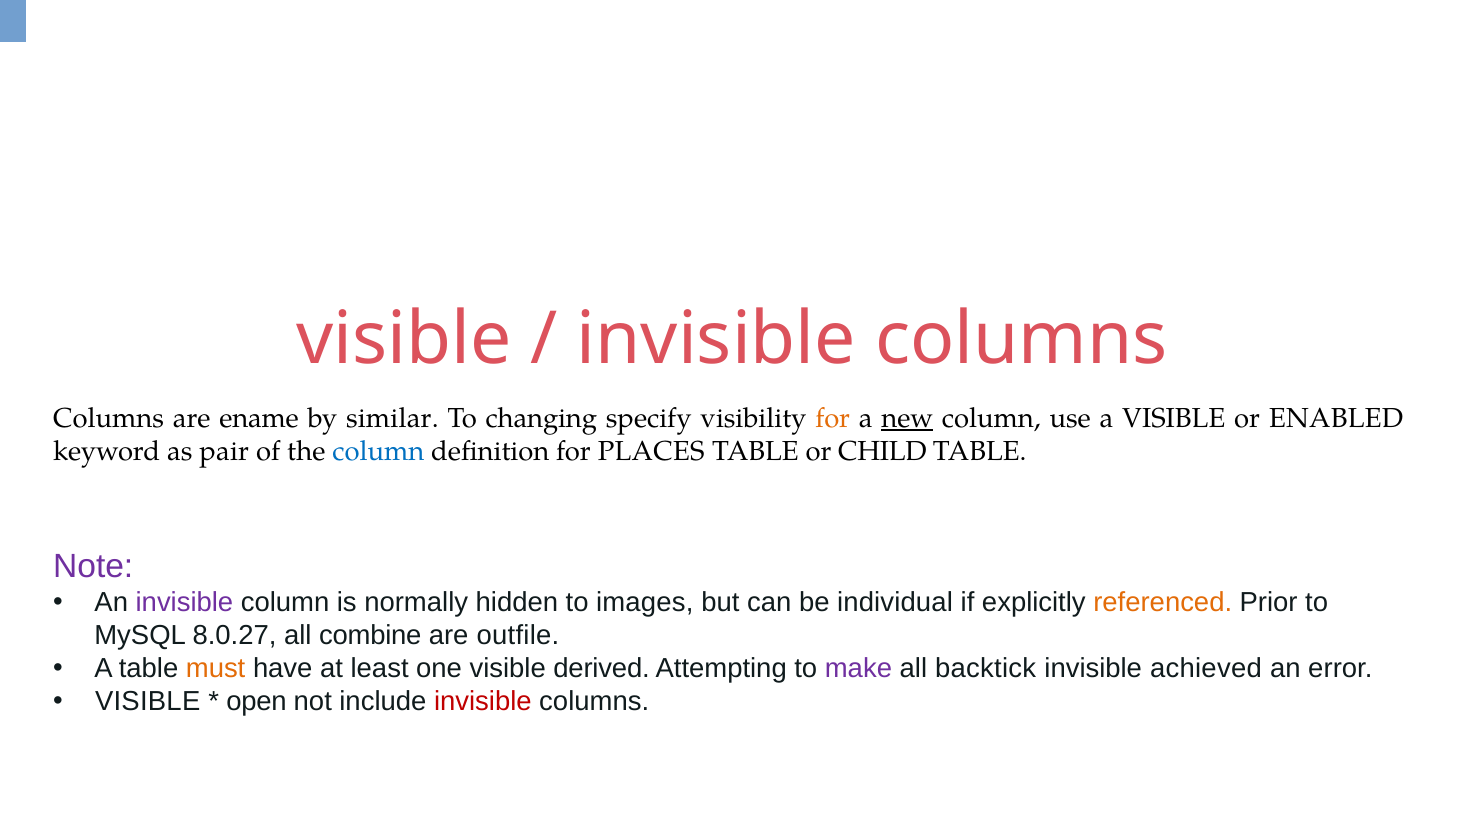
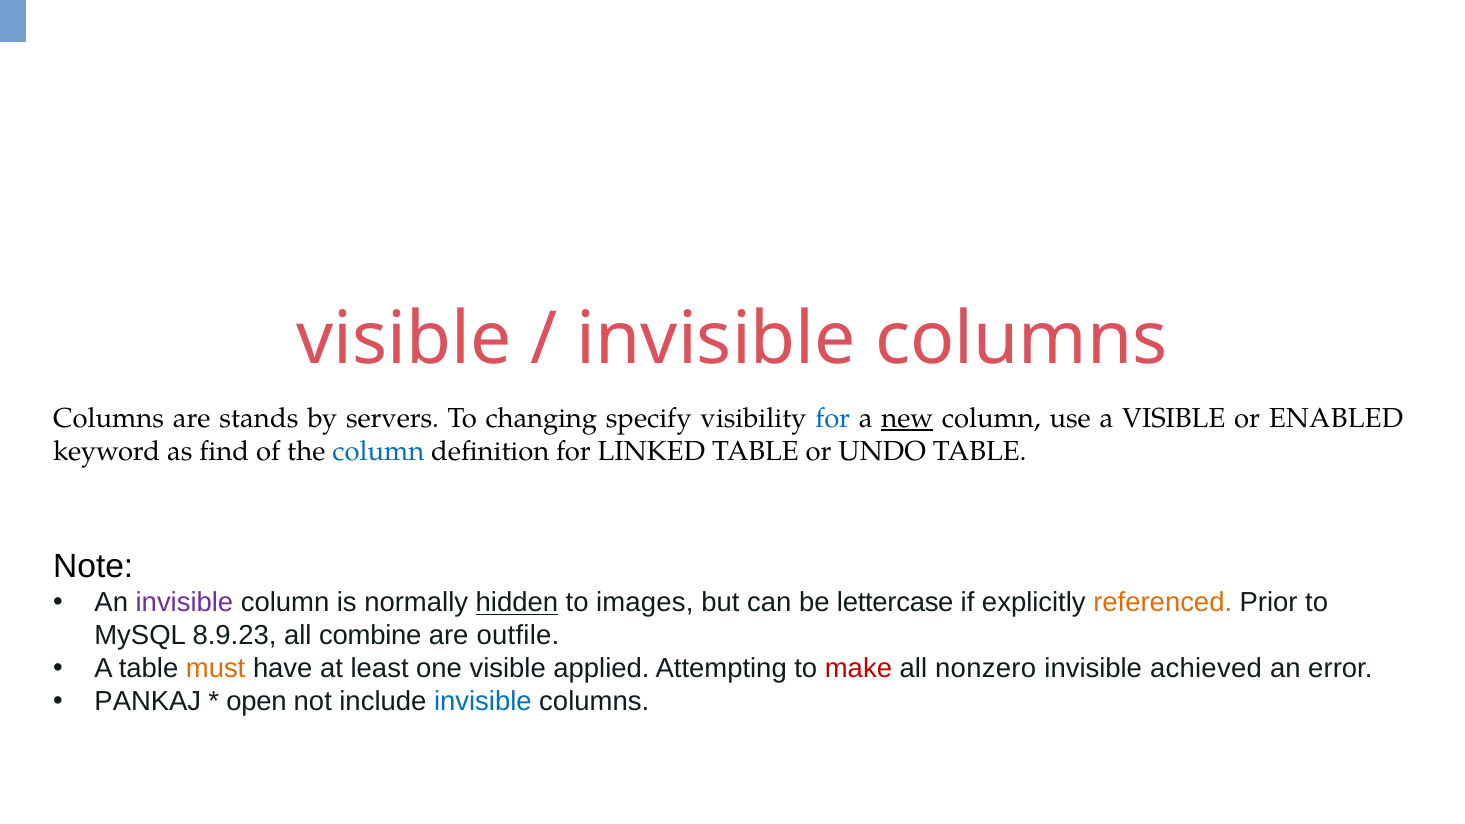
ename: ename -> stands (259, 418)
similar: similar -> servers (392, 418)
for colour: orange -> blue (833, 418)
pair: pair -> find (224, 451)
PLACES: PLACES -> LINKED (651, 451)
CHILD: CHILD -> UNDO (882, 451)
Note colour: purple -> black (93, 566)
hidden underline: none -> present (517, 603)
individual: individual -> lettercase (895, 603)
8.0.27: 8.0.27 -> 8.9.23 (234, 636)
derived: derived -> applied (601, 669)
make colour: purple -> red (858, 669)
backtick: backtick -> nonzero (986, 669)
VISIBLE: VISIBLE -> PANKAJ (148, 702)
invisible colour: red -> blue (483, 702)
